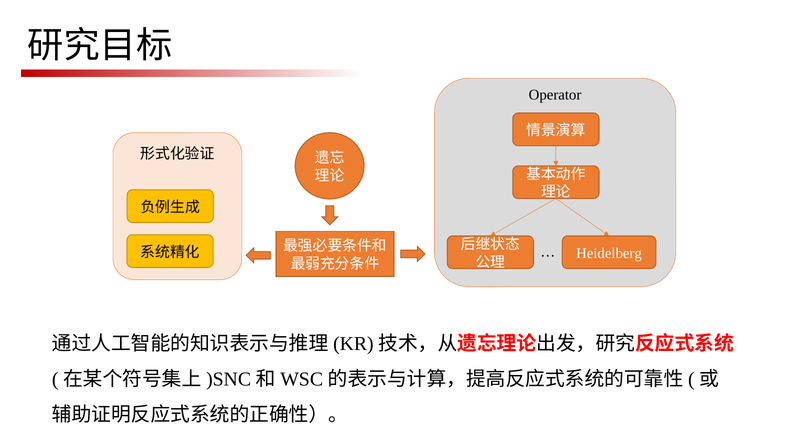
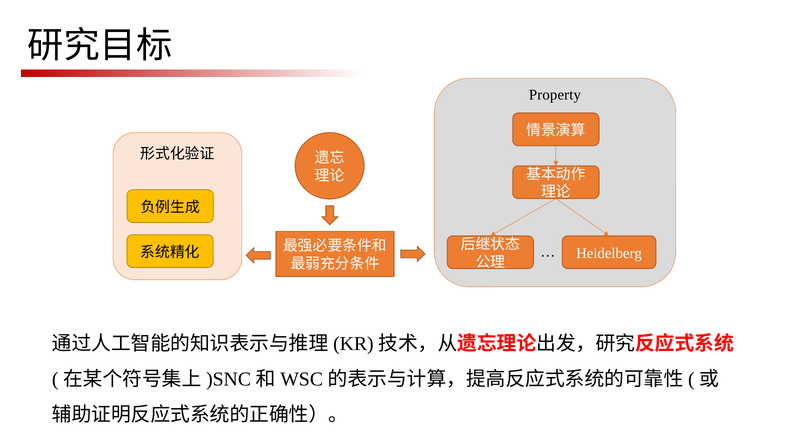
Operator: Operator -> Property (555, 95)
